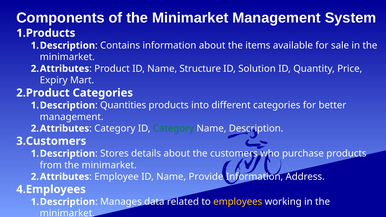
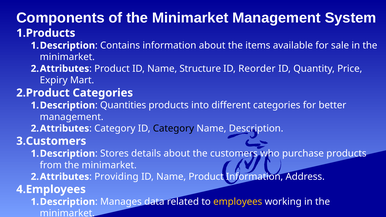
Solution: Solution -> Reorder (257, 69)
Category colour: green -> black (173, 129)
Employee: Employee -> Providing (116, 177)
Name Provide: Provide -> Product (206, 177)
